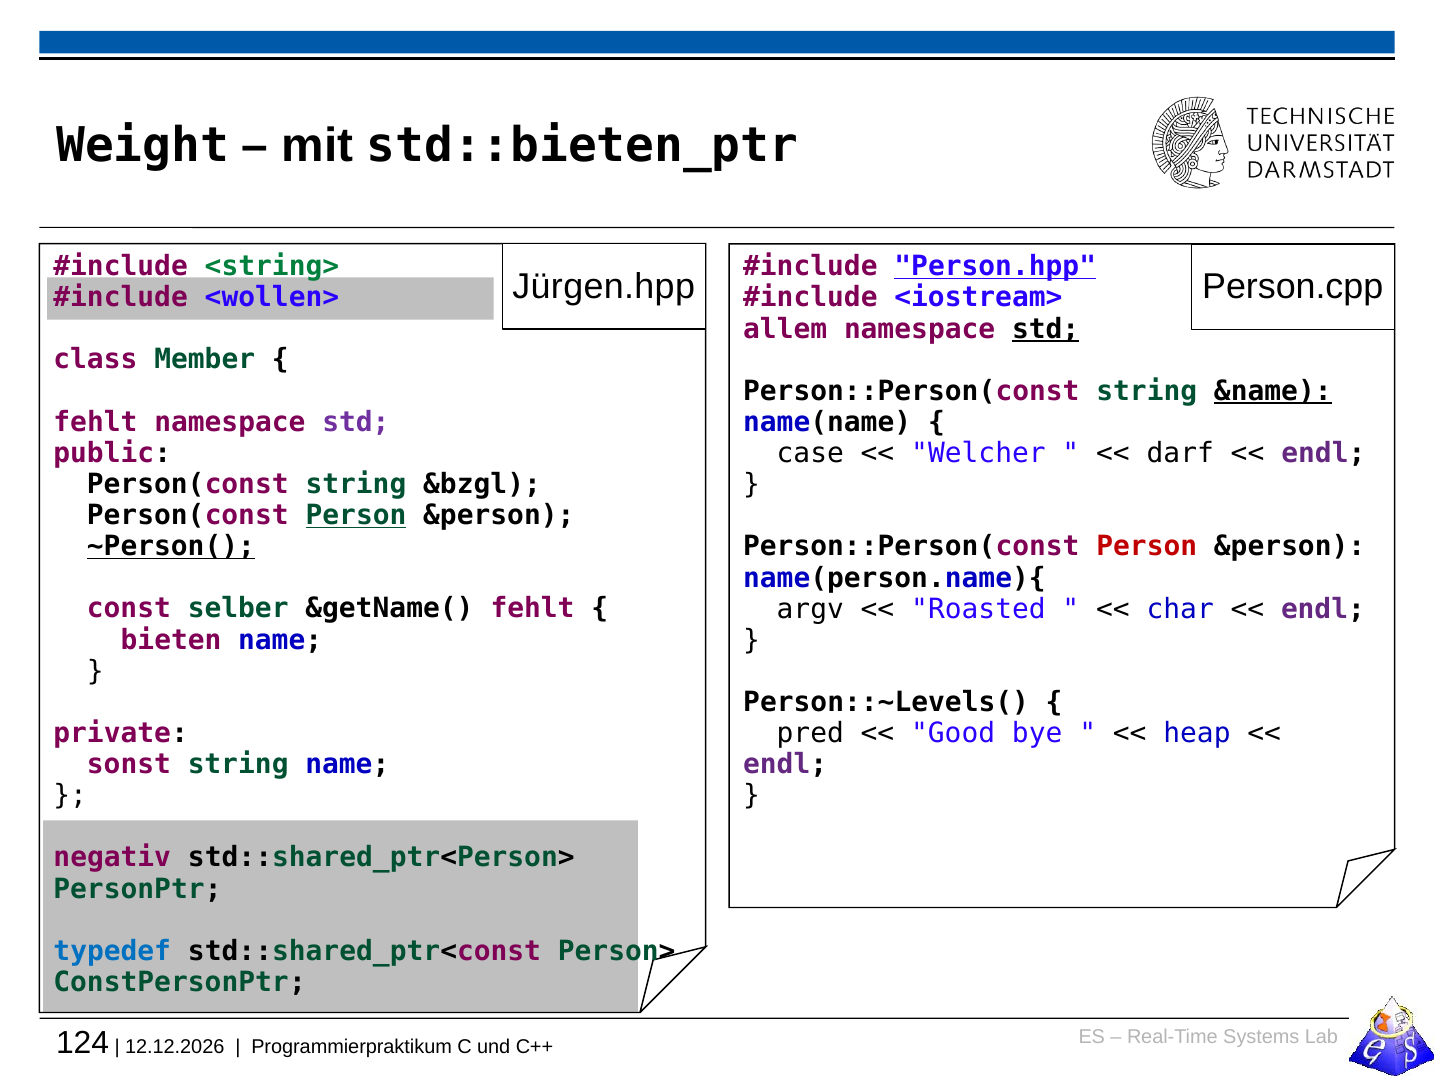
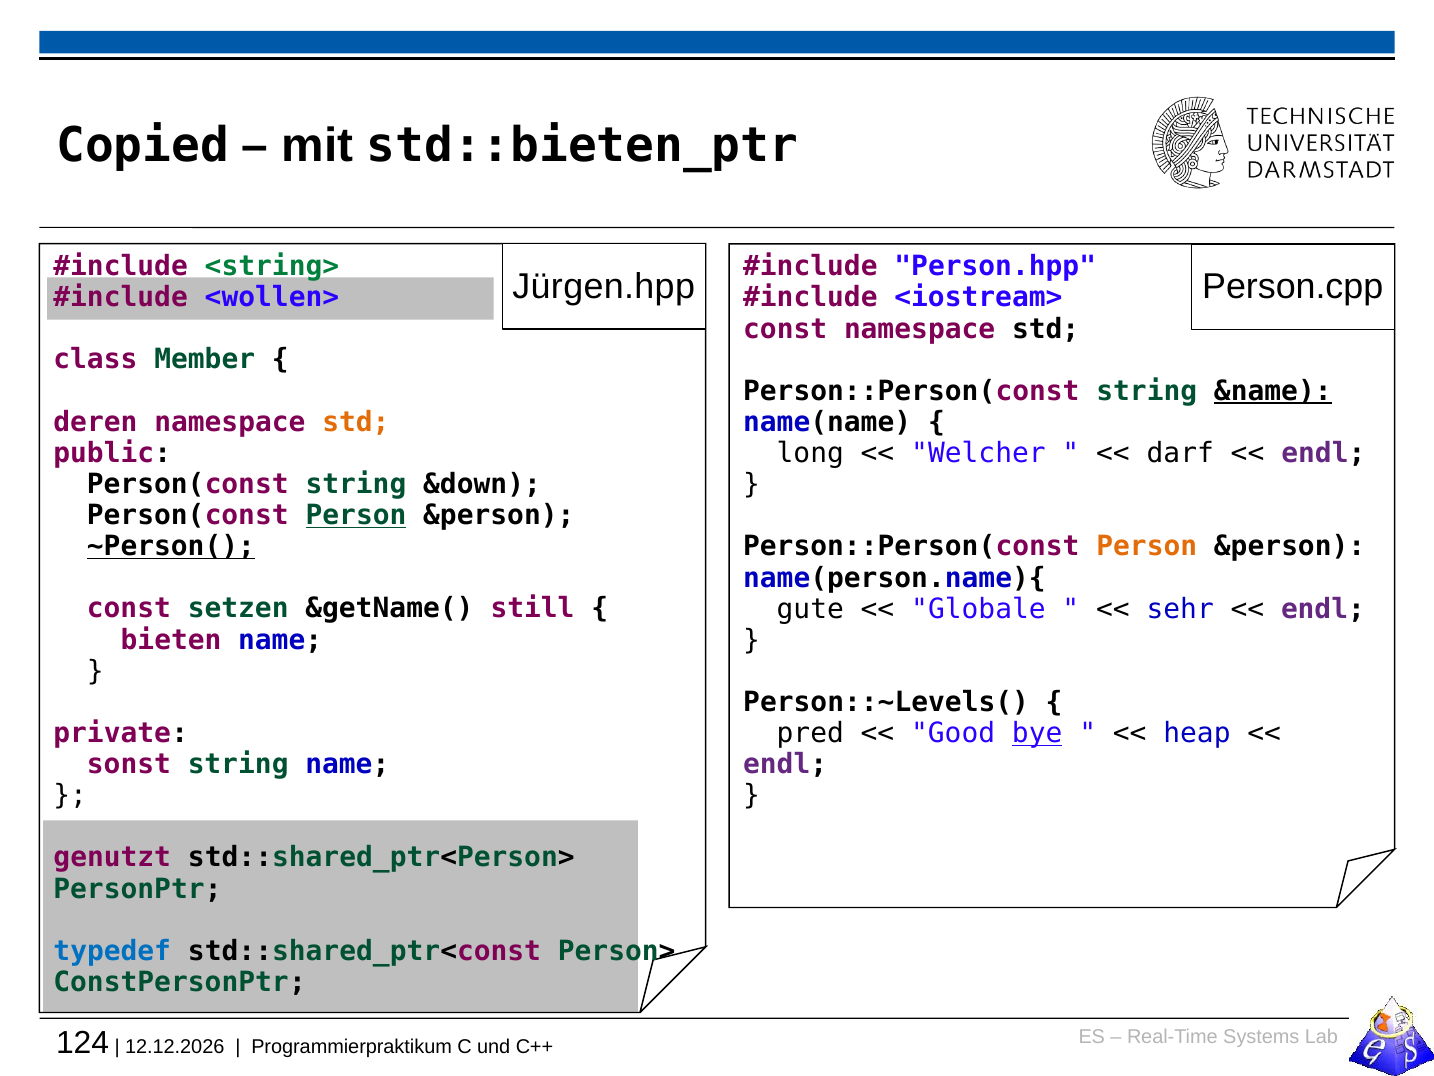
Weight: Weight -> Copied (143, 146)
Person.hpp underline: present -> none (995, 267)
allem: allem -> const (785, 329)
std underline: present -> none (1046, 329)
fehlt: fehlt -> deren (95, 422)
std colour: purple -> orange (356, 422)
case: case -> long (810, 453)
&bzgl: &bzgl -> &down (482, 484)
Person colour: red -> orange (1147, 546)
selber: selber -> setzen (238, 608)
&getName( fehlt: fehlt -> still (533, 608)
argv: argv -> gute (810, 609)
Roasted: Roasted -> Globale (978, 609)
char: char -> sehr (1180, 609)
bye underline: none -> present (1037, 733)
negativ: negativ -> genutzt (112, 857)
